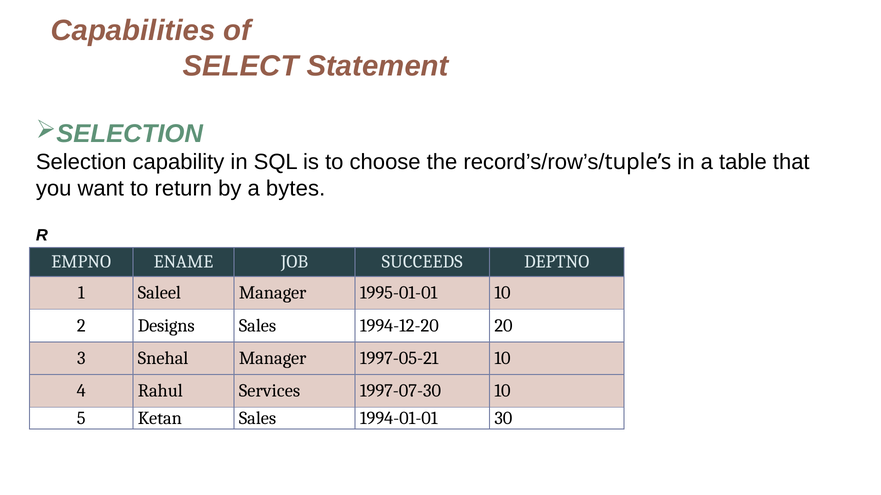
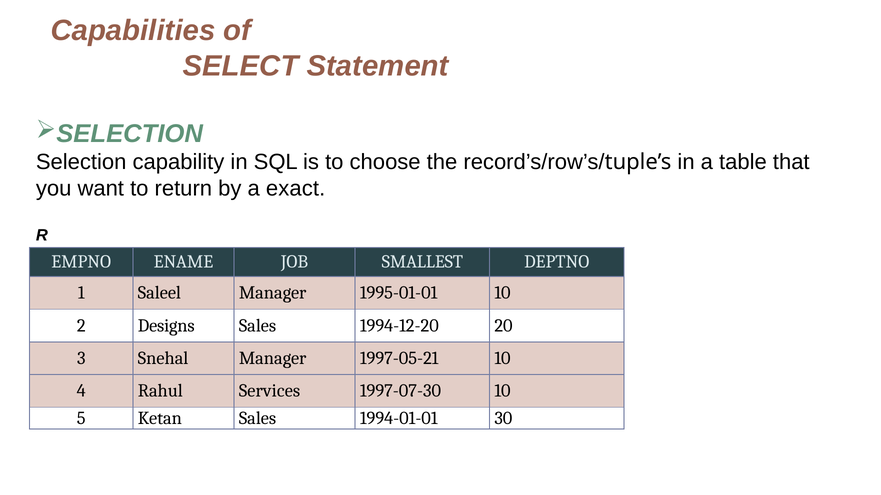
bytes: bytes -> exact (296, 189)
SUCCEEDS: SUCCEEDS -> SMALLEST (422, 262)
